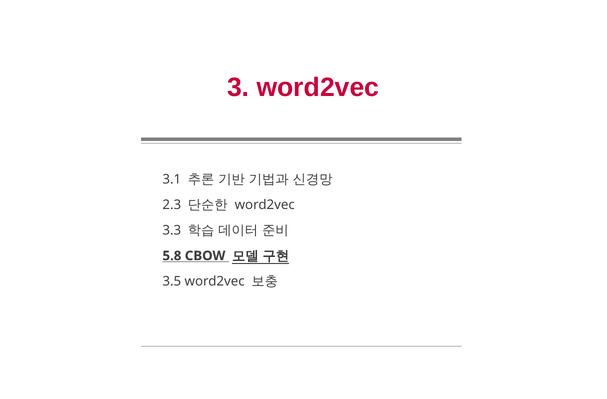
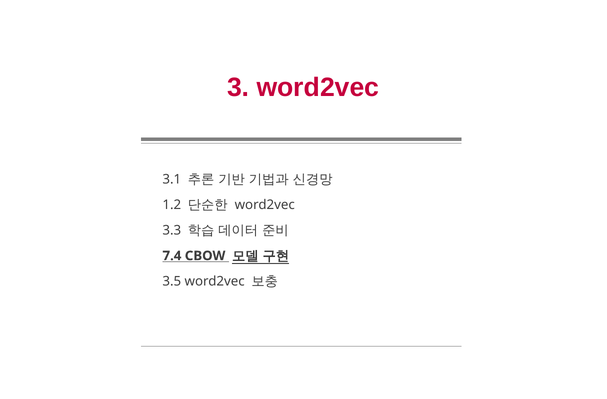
2.3: 2.3 -> 1.2 (172, 205)
5.8: 5.8 -> 7.4 (172, 256)
